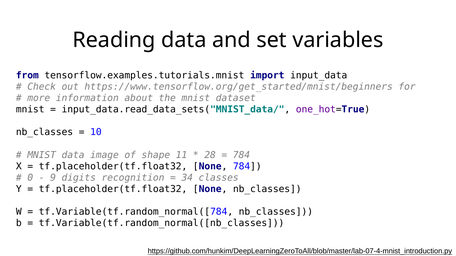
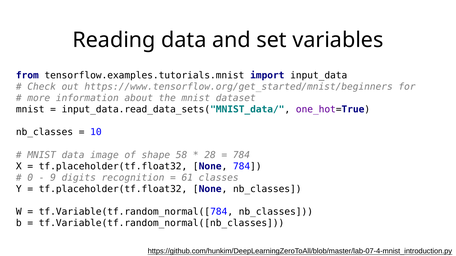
11: 11 -> 58 (182, 155)
34: 34 -> 61 (187, 178)
